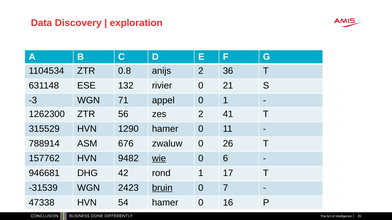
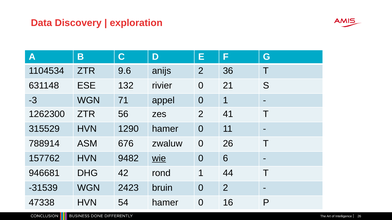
0.8: 0.8 -> 9.6 (125, 71)
17: 17 -> 44 (228, 173)
bruin underline: present -> none (162, 188)
0 7: 7 -> 2 (225, 188)
